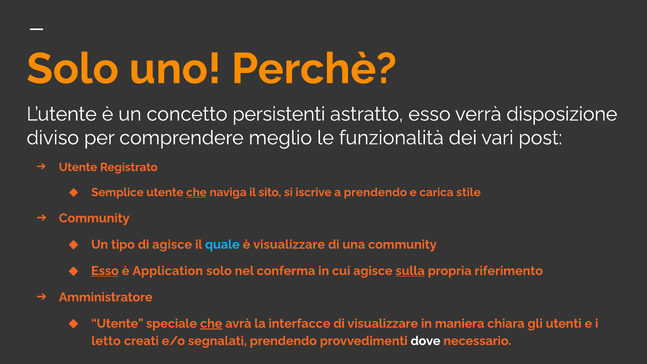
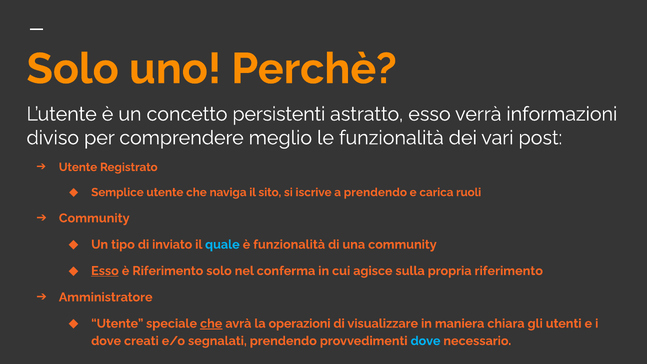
disposizione: disposizione -> informazioni (562, 114)
che underline: present -> none (196, 192)
stile: stile -> ruoli (469, 192)
di agisce: agisce -> inviato (172, 244)
è visualizzare: visualizzare -> funzionalità (289, 244)
è Application: Application -> Riferimento (168, 271)
sulla underline: present -> none (410, 271)
interfacce: interfacce -> operazioni (300, 323)
letto: letto -> dove (106, 341)
dove colour: white -> light blue (426, 341)
